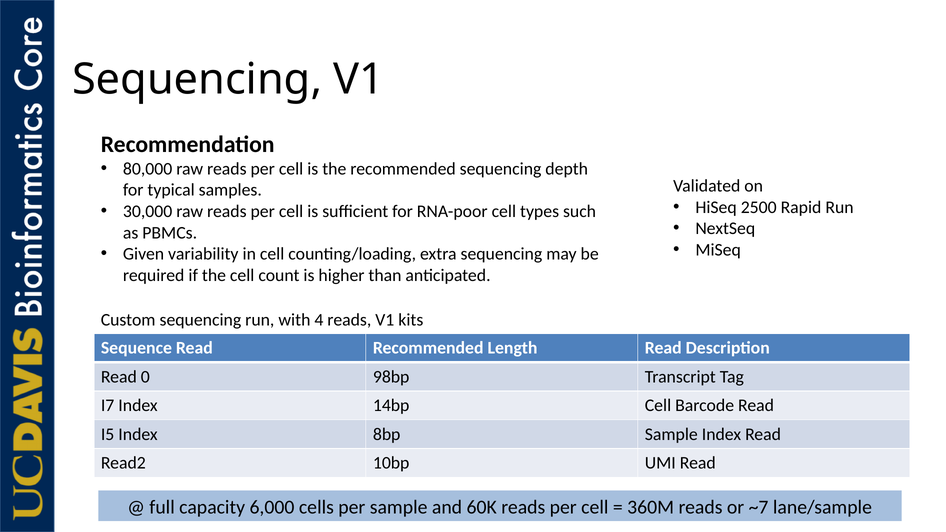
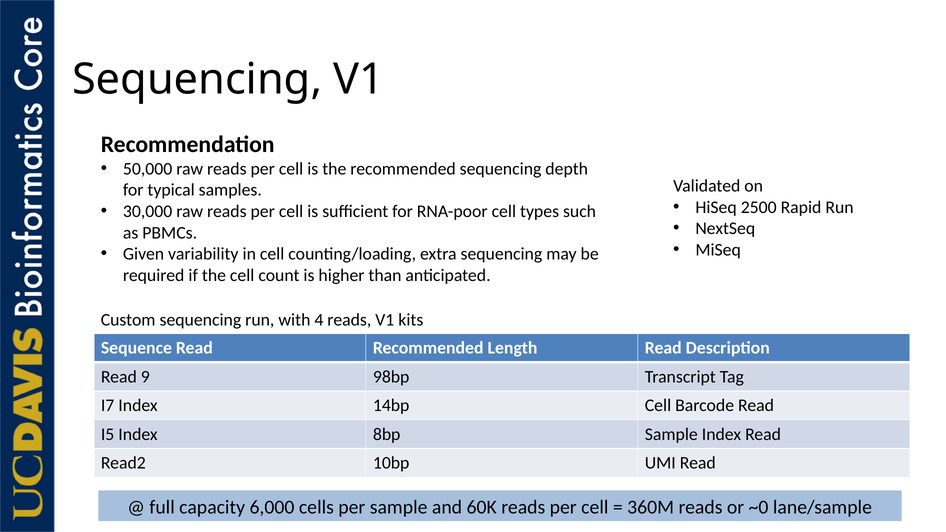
80,000: 80,000 -> 50,000 (148, 169)
0: 0 -> 9 (145, 377)
~7: ~7 -> ~0 (759, 507)
